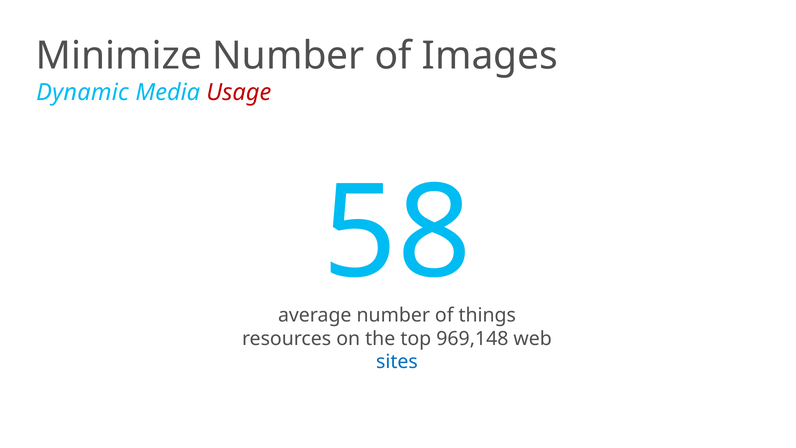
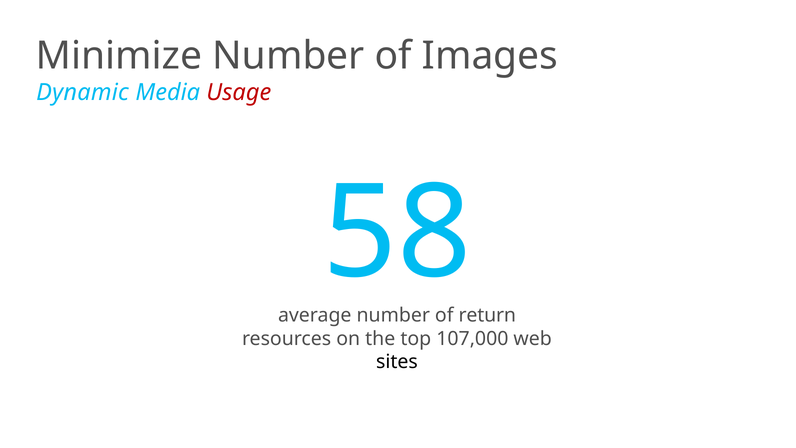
things: things -> return (487, 315)
969,148: 969,148 -> 107,000 (472, 338)
sites colour: blue -> black (397, 362)
